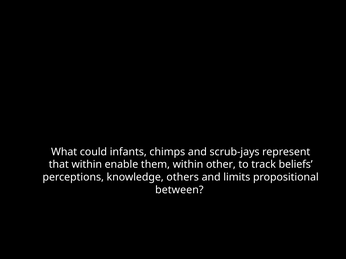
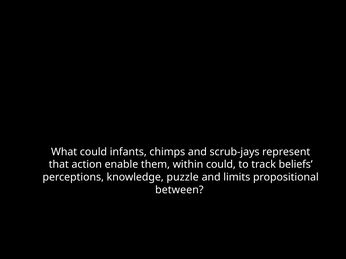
that within: within -> action (87, 165)
within other: other -> could (221, 165)
knowledge others: others -> puzzle (183, 178)
